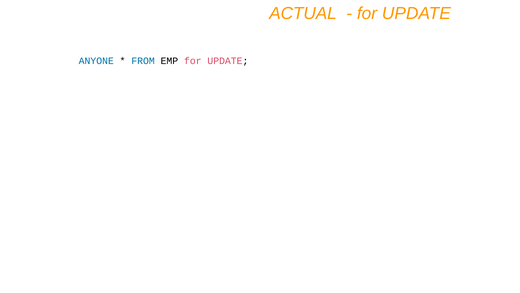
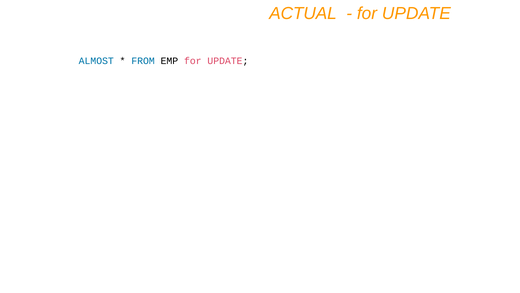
ANYONE: ANYONE -> ALMOST (96, 61)
